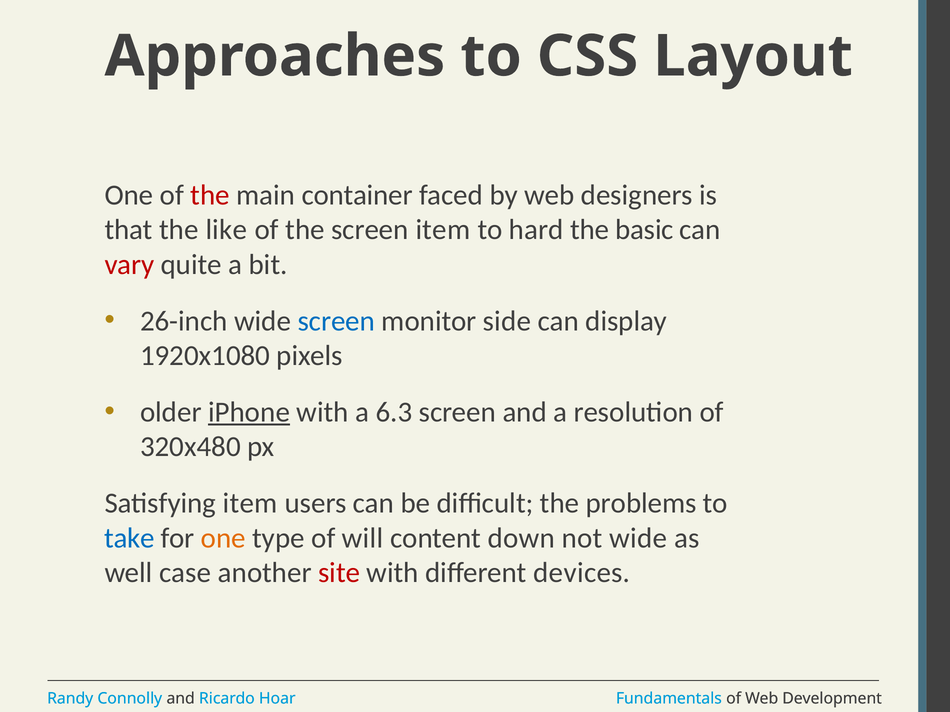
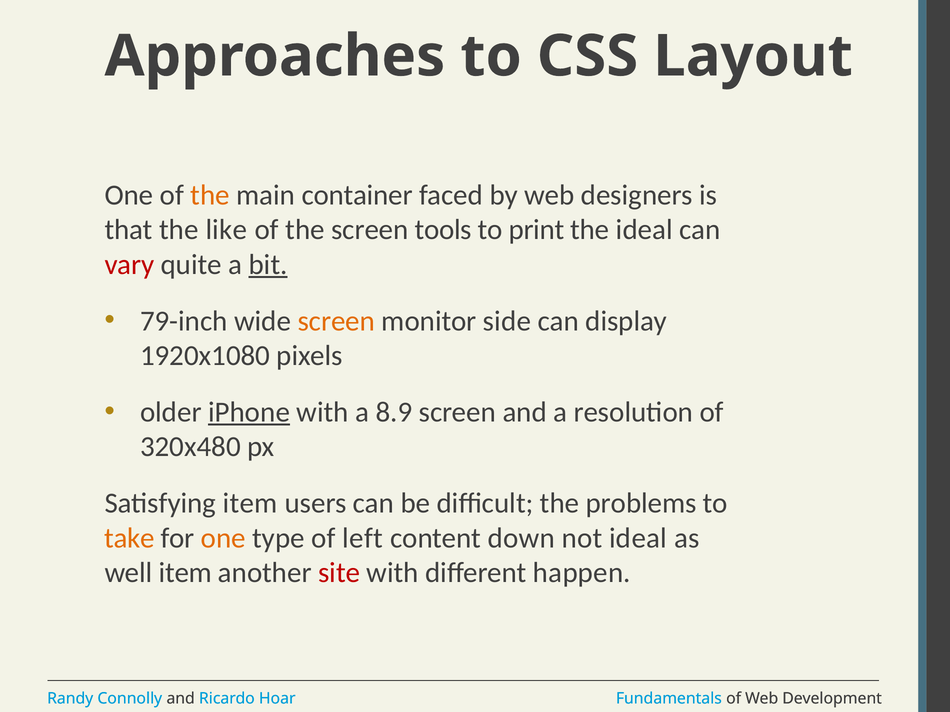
the colour: red -> orange (210, 195)
screen item: item -> tools (443, 230)
hard: hard -> print (536, 230)
the basic: basic -> ideal (644, 230)
bit underline: none -> present (268, 265)
26-inch: 26-inch -> 79-inch (184, 321)
screen colour: blue -> orange (336, 321)
6.3: 6.3 -> 8.9 (394, 412)
take colour: blue -> orange (130, 538)
will: will -> left (363, 538)
not wide: wide -> ideal (638, 538)
well case: case -> item (185, 573)
devices: devices -> happen (582, 573)
